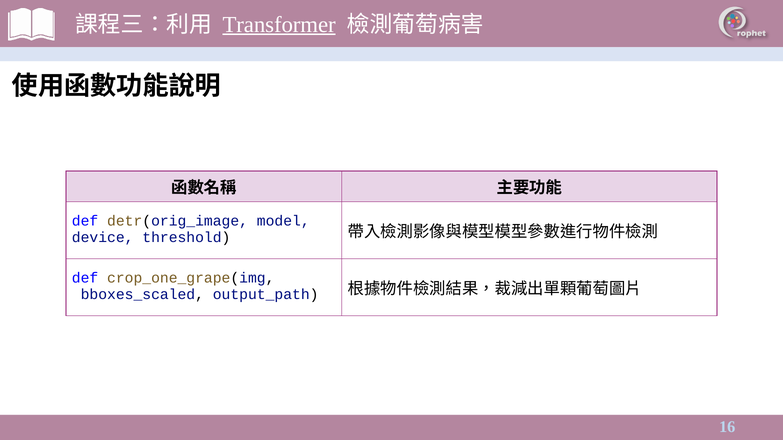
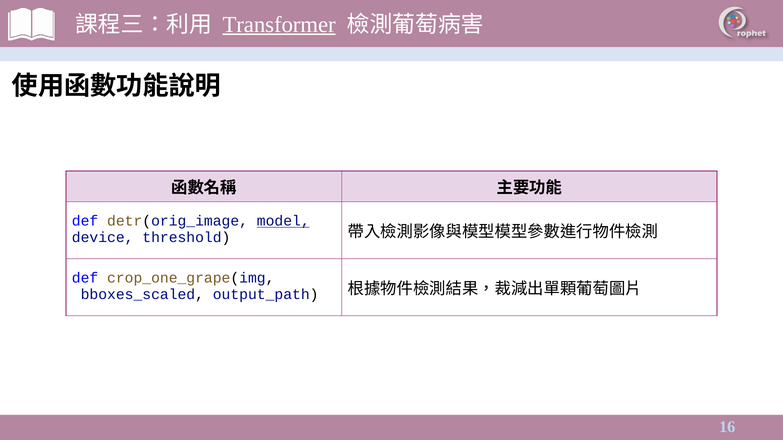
model underline: none -> present (283, 221)
